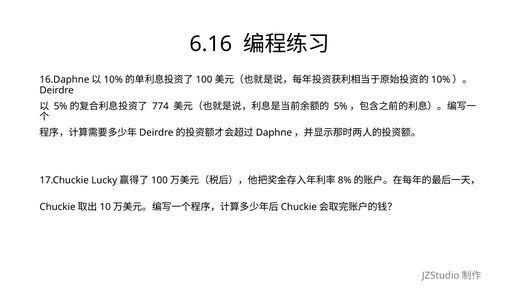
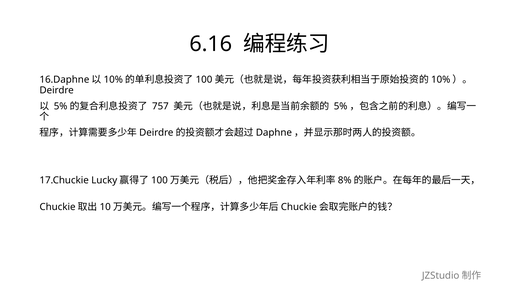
774: 774 -> 757 (160, 106)
